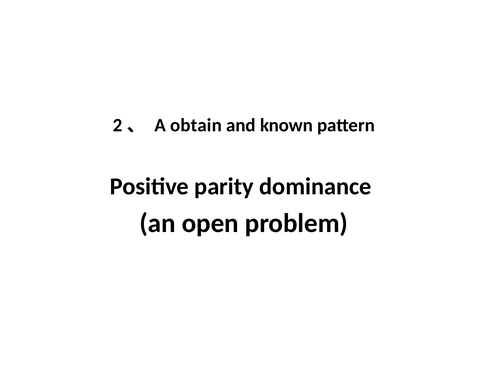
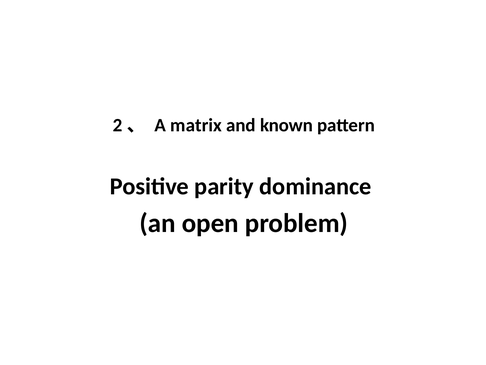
obtain: obtain -> matrix (196, 125)
